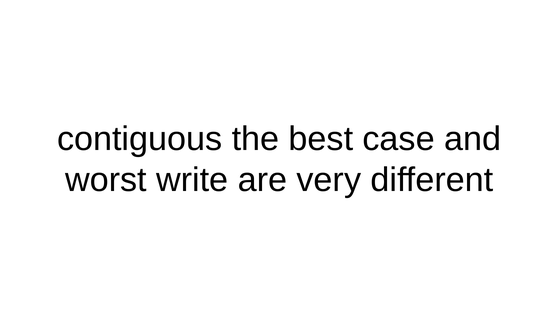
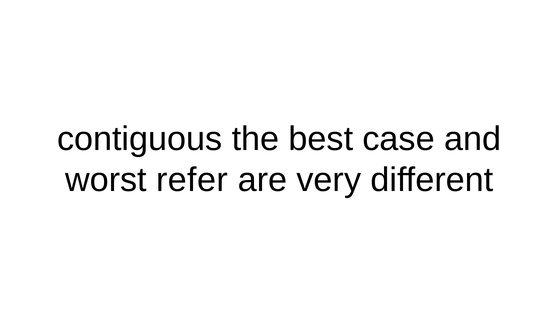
write: write -> refer (192, 180)
